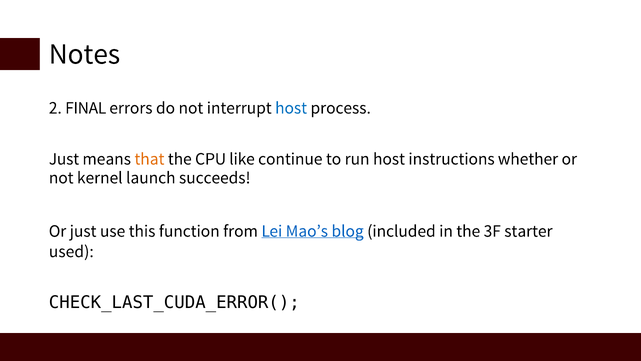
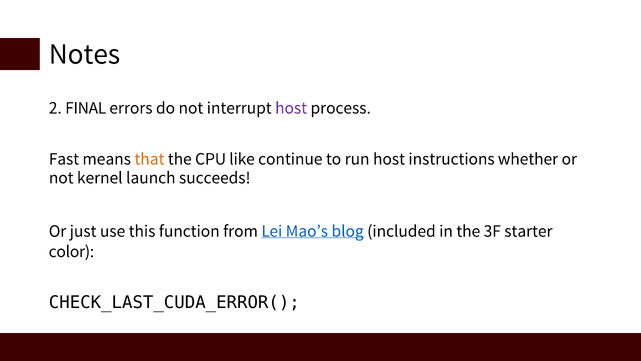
host colour: blue -> purple (291, 108)
Just: Just -> Fast (64, 159)
used: used -> color (71, 251)
